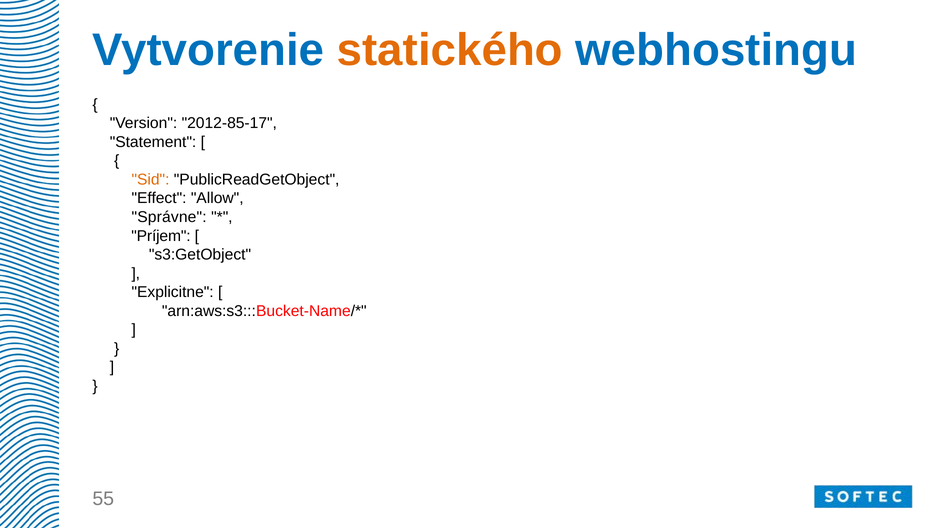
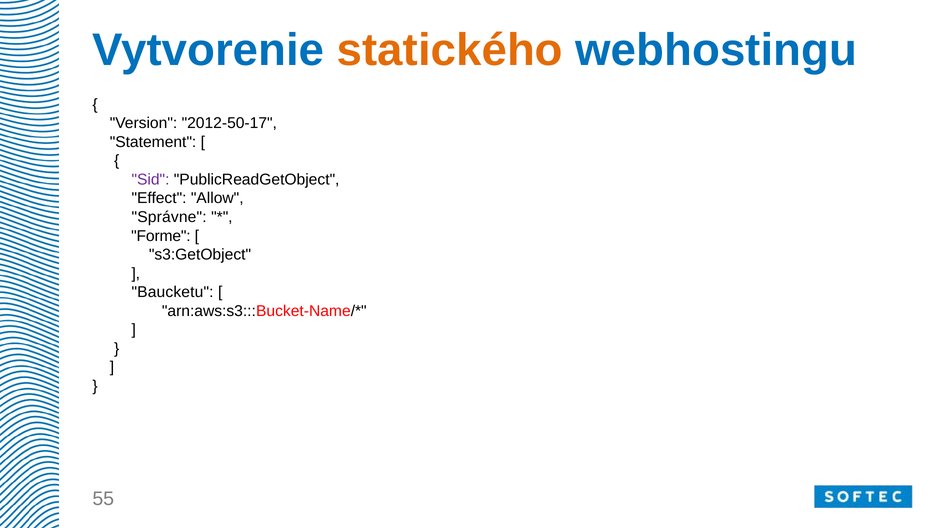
2012-85-17: 2012-85-17 -> 2012-50-17 (229, 123)
Sid colour: orange -> purple (151, 180)
Príjem: Príjem -> Forme (161, 236)
Explicitne: Explicitne -> Baucketu (173, 292)
